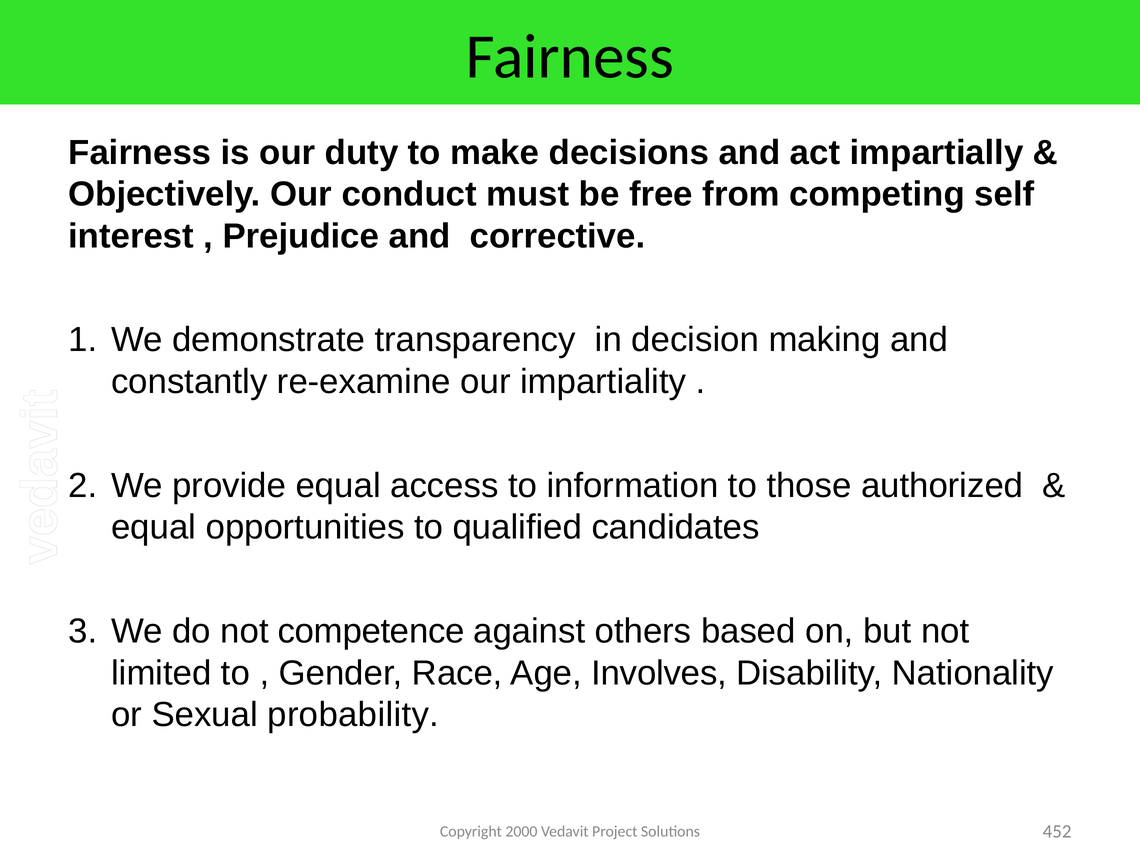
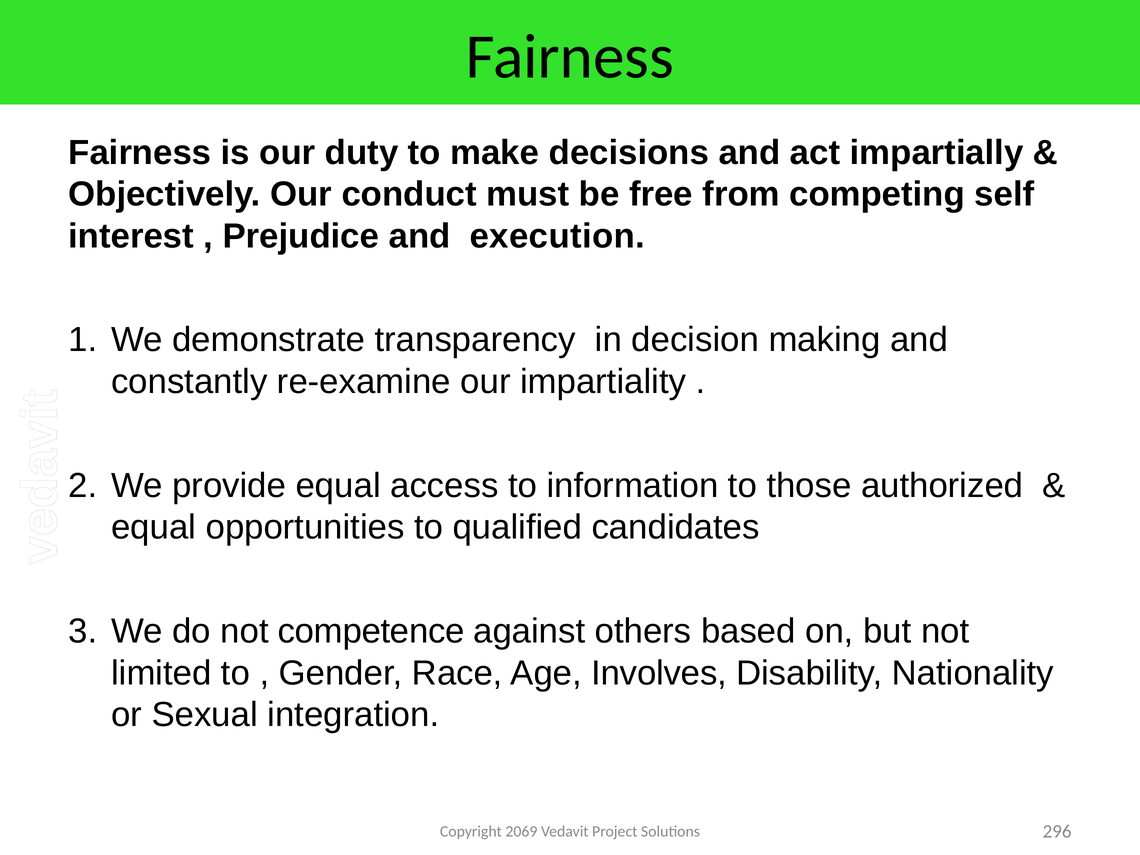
corrective: corrective -> execution (557, 236)
probability: probability -> integration (353, 715)
2000: 2000 -> 2069 (521, 832)
452: 452 -> 296 (1057, 832)
